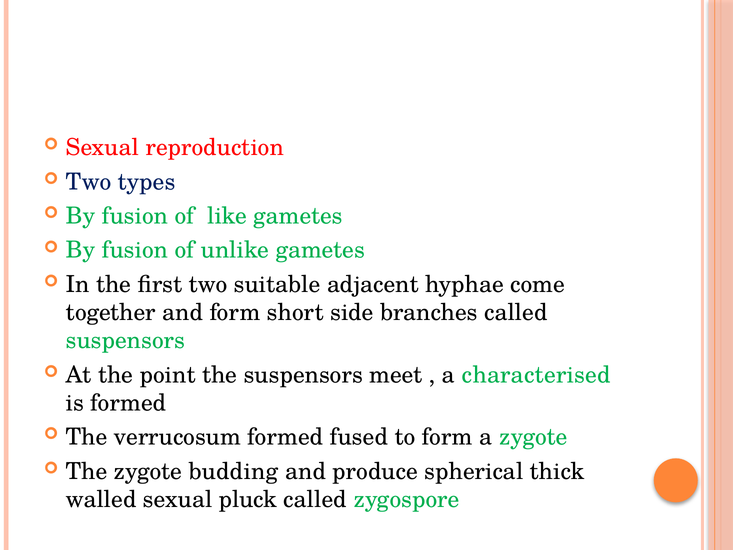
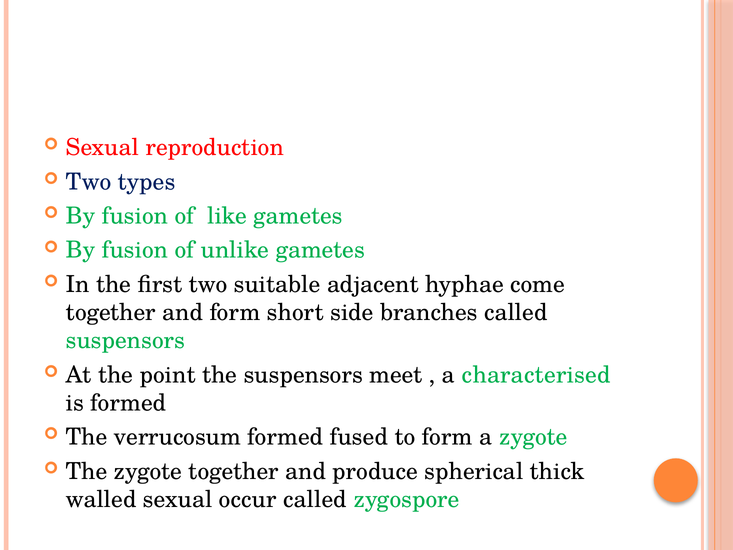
zygote budding: budding -> together (234, 471)
pluck: pluck -> occur (248, 499)
